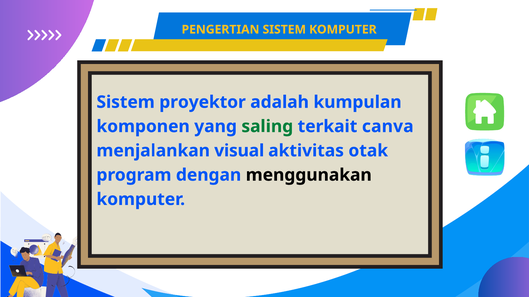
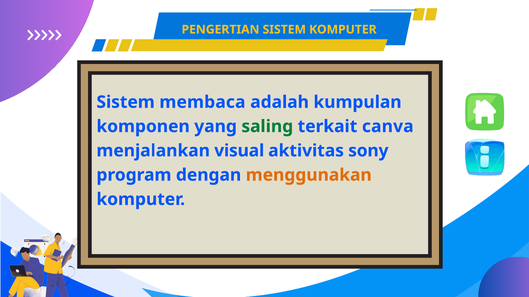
proyektor: proyektor -> membaca (202, 102)
otak: otak -> sony (368, 151)
menggunakan colour: black -> orange (309, 175)
